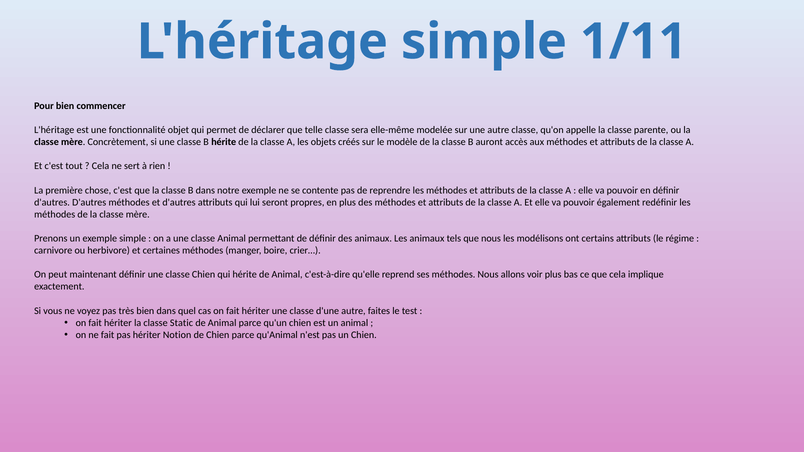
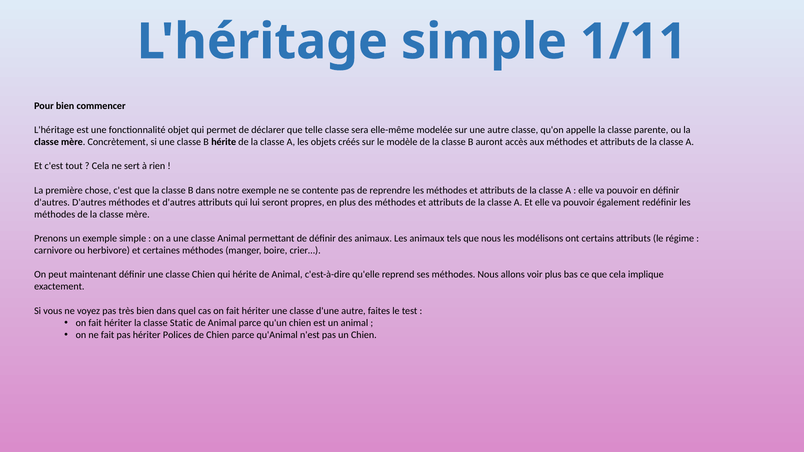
Notion: Notion -> Polices (177, 335)
